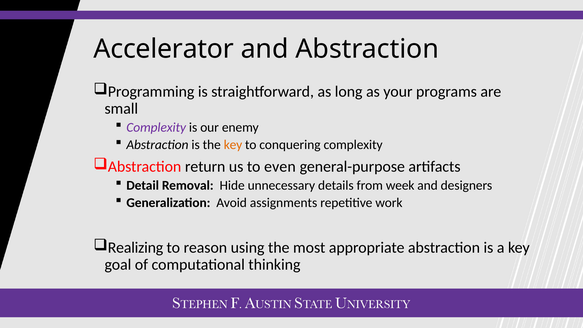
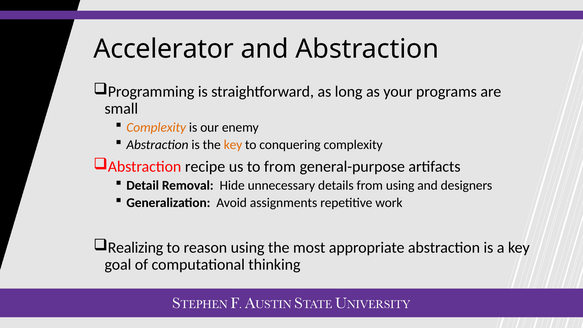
Complexity colour: purple -> orange (156, 127)
return: return -> recipe (205, 167)
to even: even -> from (280, 167)
from week: week -> using (400, 185)
